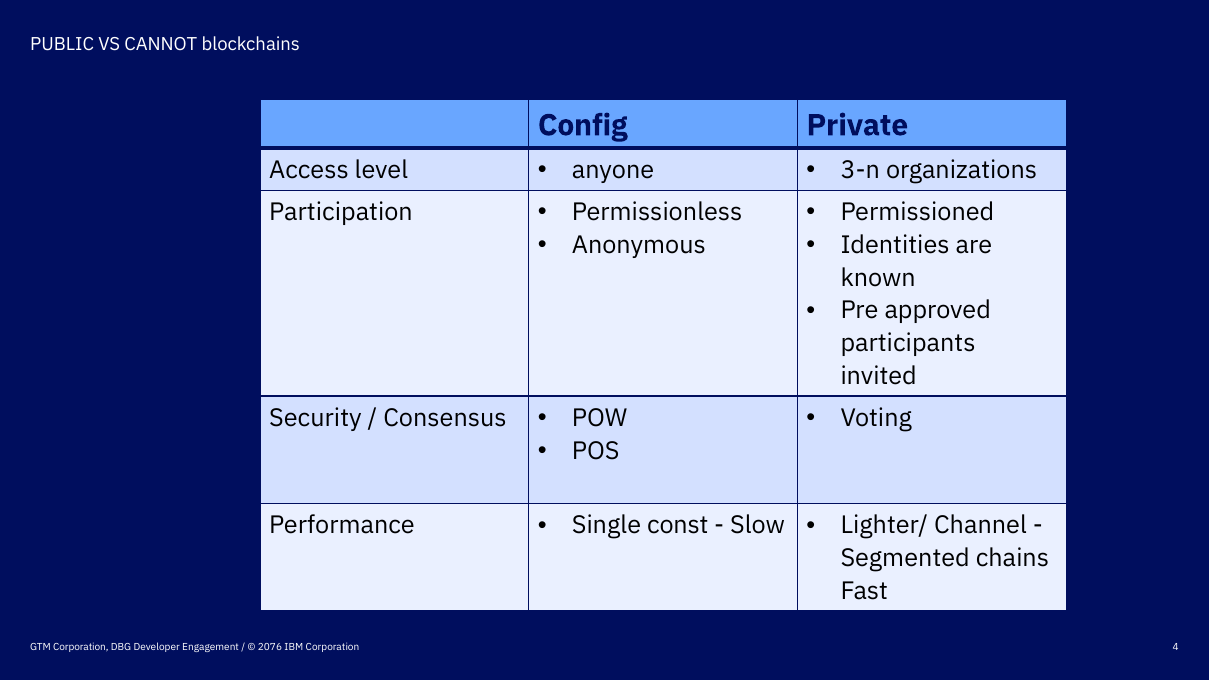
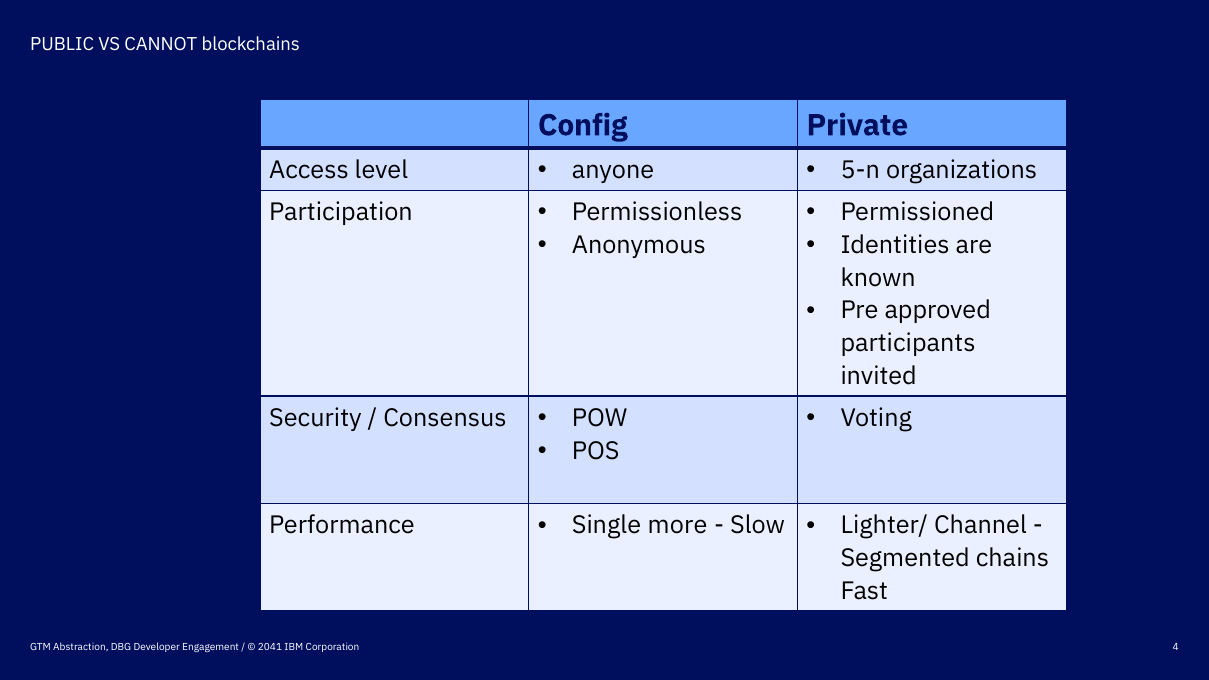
3-n: 3-n -> 5-n (860, 170)
const: const -> more (678, 526)
GTM Corporation: Corporation -> Abstraction (81, 647)
2076: 2076 -> 2041 (270, 647)
